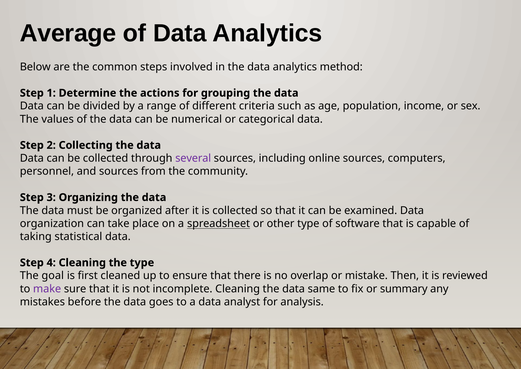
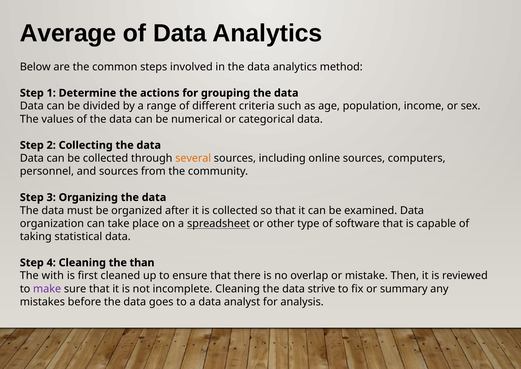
several colour: purple -> orange (193, 158)
the type: type -> than (142, 262)
goal: goal -> with (53, 275)
same: same -> strive (321, 288)
